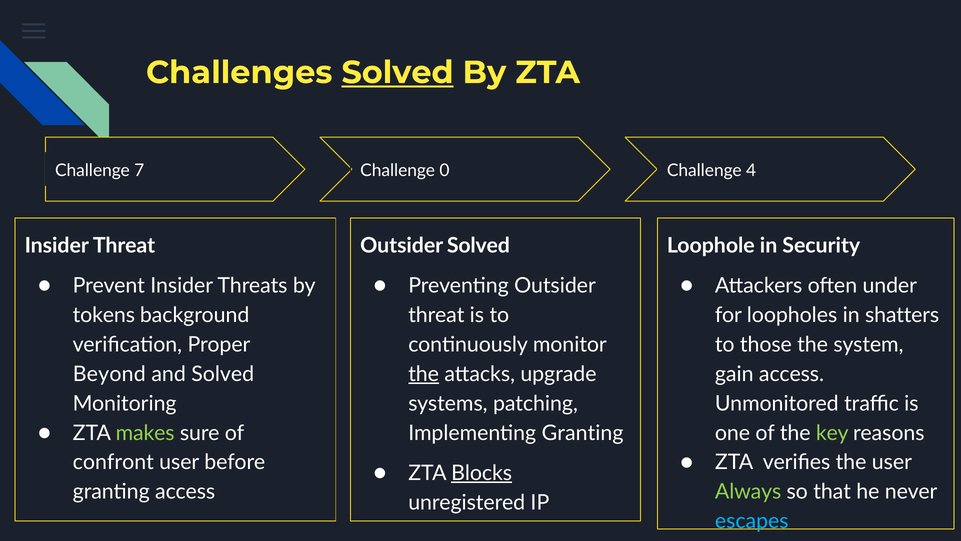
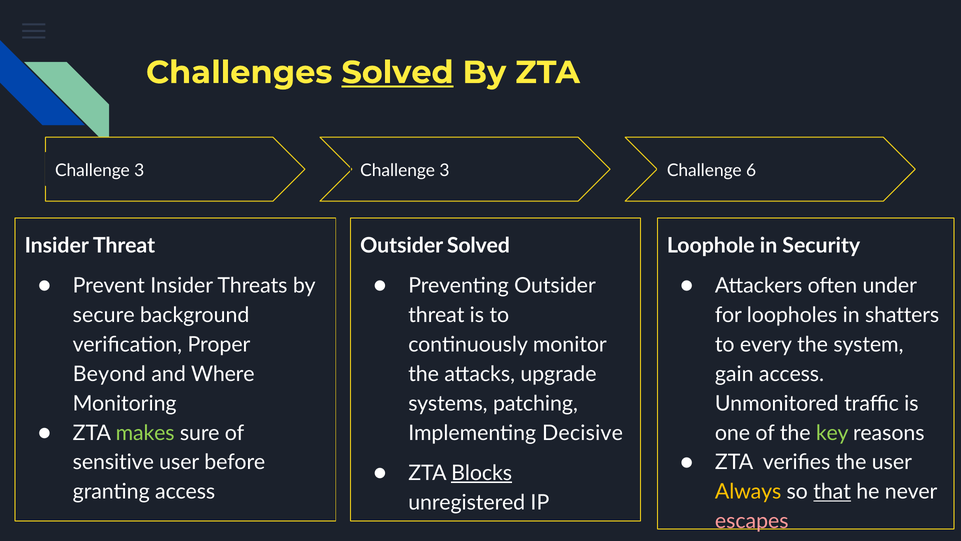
7: 7 -> 3 (139, 170)
0: 0 -> 3 (444, 170)
4: 4 -> 6 (751, 170)
tokens: tokens -> secure (104, 315)
those: those -> every (766, 344)
and Solved: Solved -> Where (223, 374)
the underline: present -> none (424, 374)
Implementing Granting: Granting -> Decisive (583, 433)
confront: confront -> sensitive (113, 462)
Always colour: light green -> yellow (748, 492)
that underline: none -> present (832, 492)
escapes colour: light blue -> pink (752, 521)
